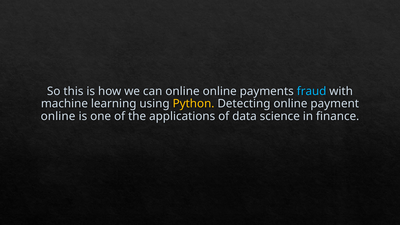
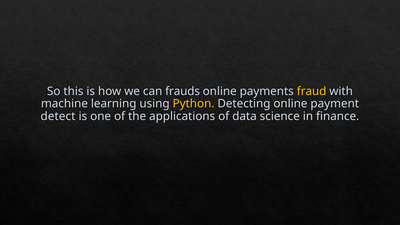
can online: online -> frauds (183, 91)
fraud colour: light blue -> yellow (312, 91)
online: online -> detect (58, 116)
